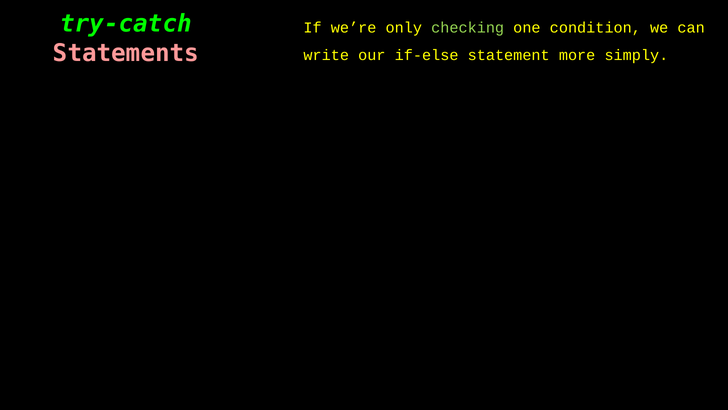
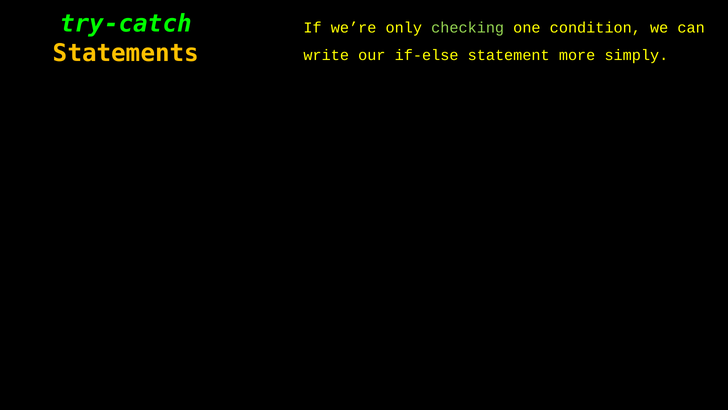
Statements colour: pink -> yellow (126, 53)
